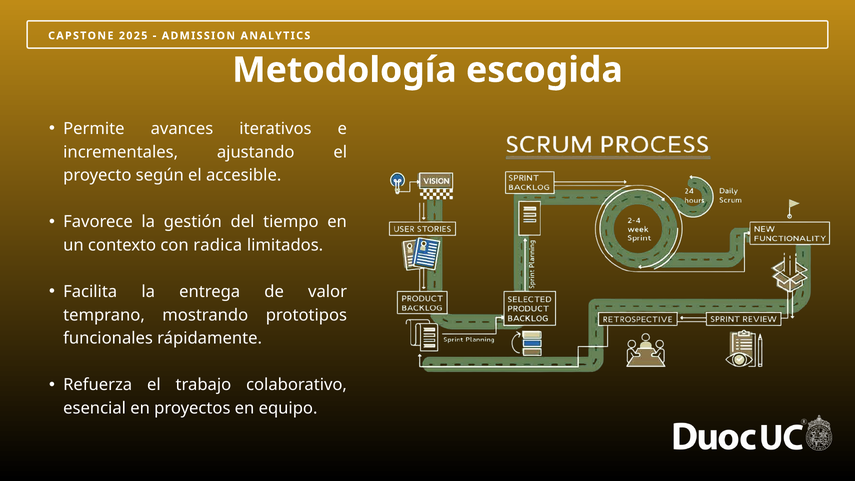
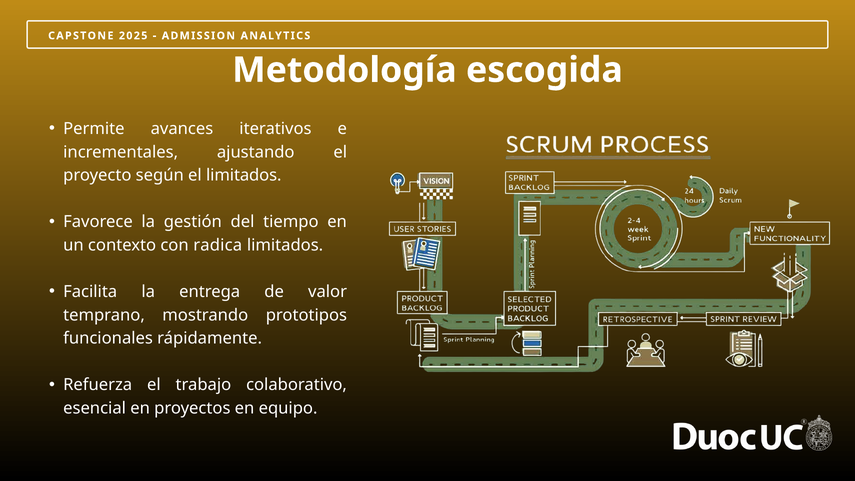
el accesible: accesible -> limitados (244, 175)
